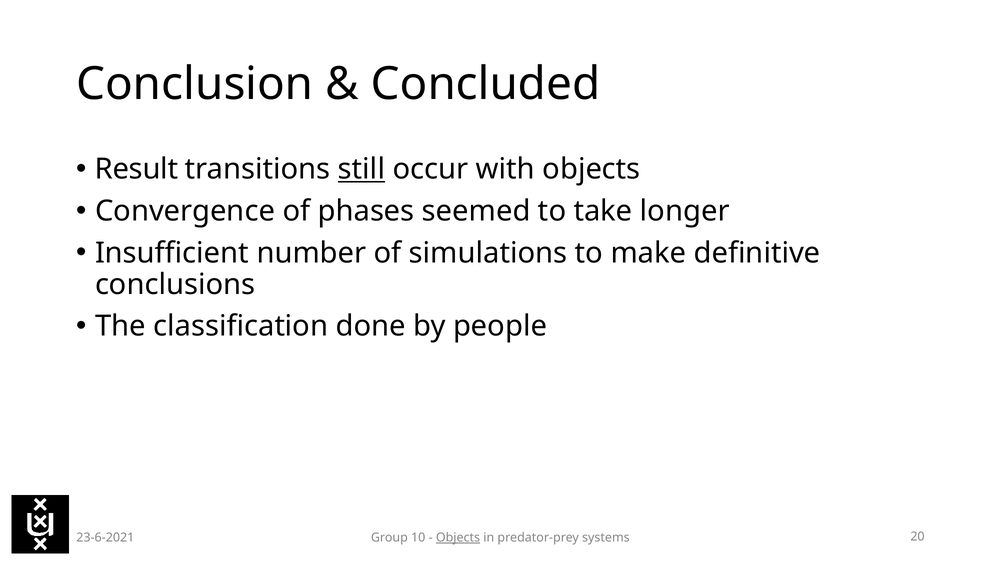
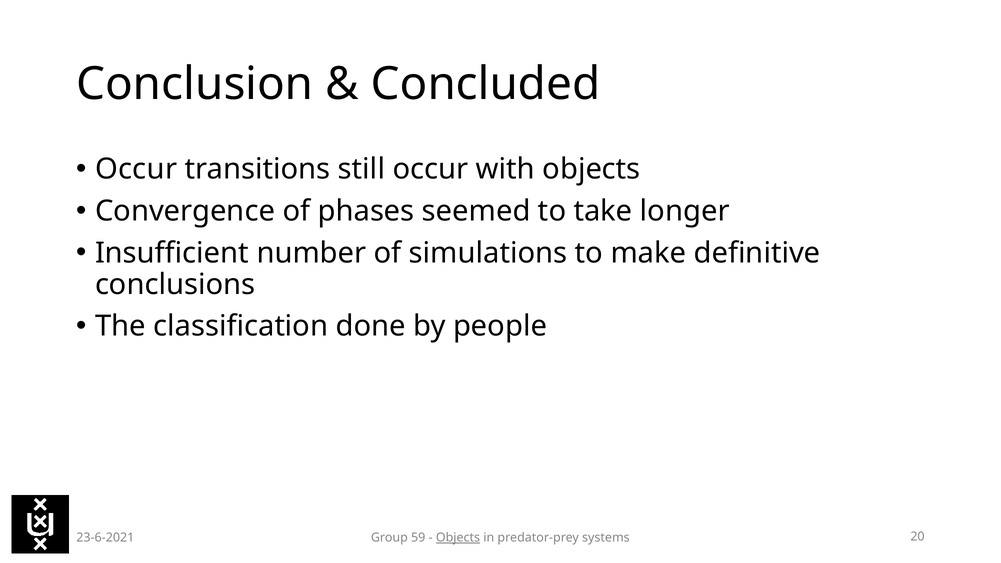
Result: Result -> Occur (136, 169)
still underline: present -> none (362, 169)
10: 10 -> 59 (418, 538)
